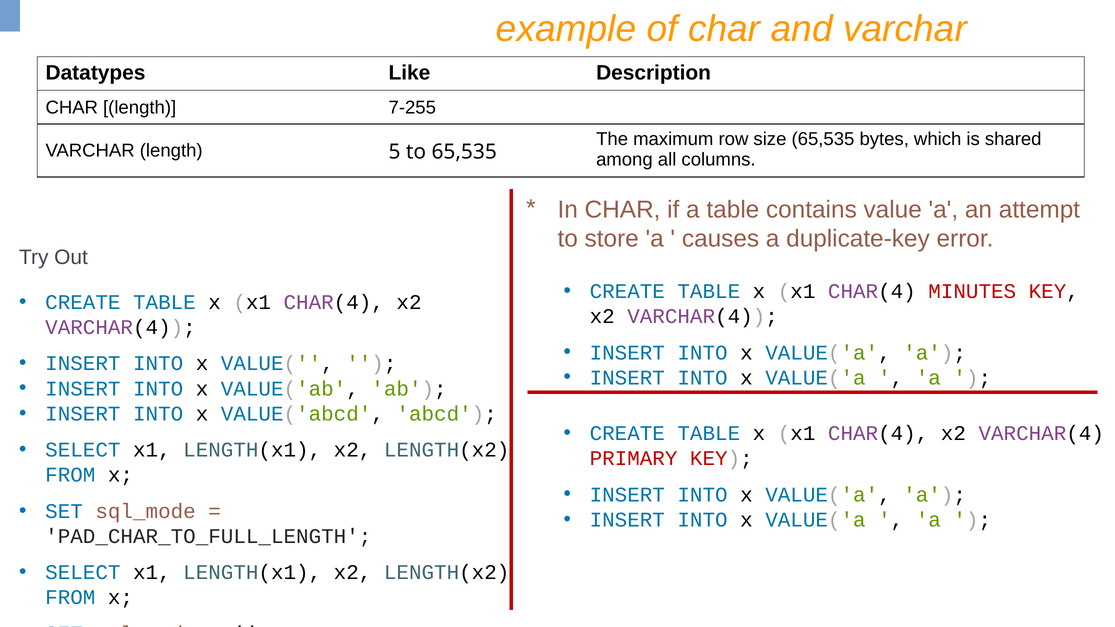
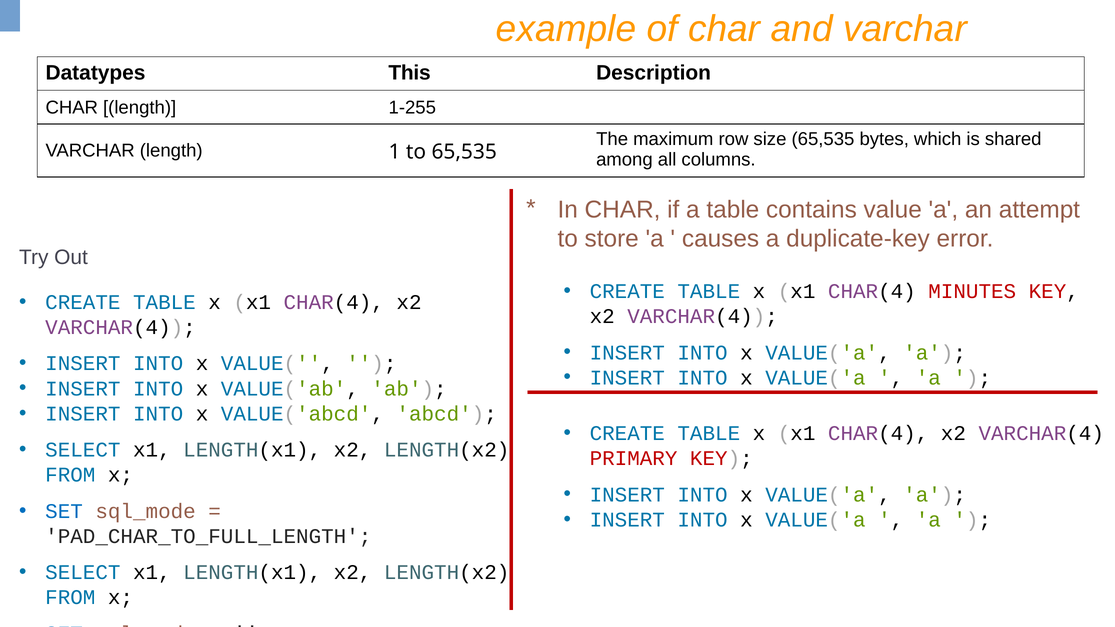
Like: Like -> This (410, 73)
7-255: 7-255 -> 1-255 (412, 107)
5: 5 -> 1 (395, 152)
